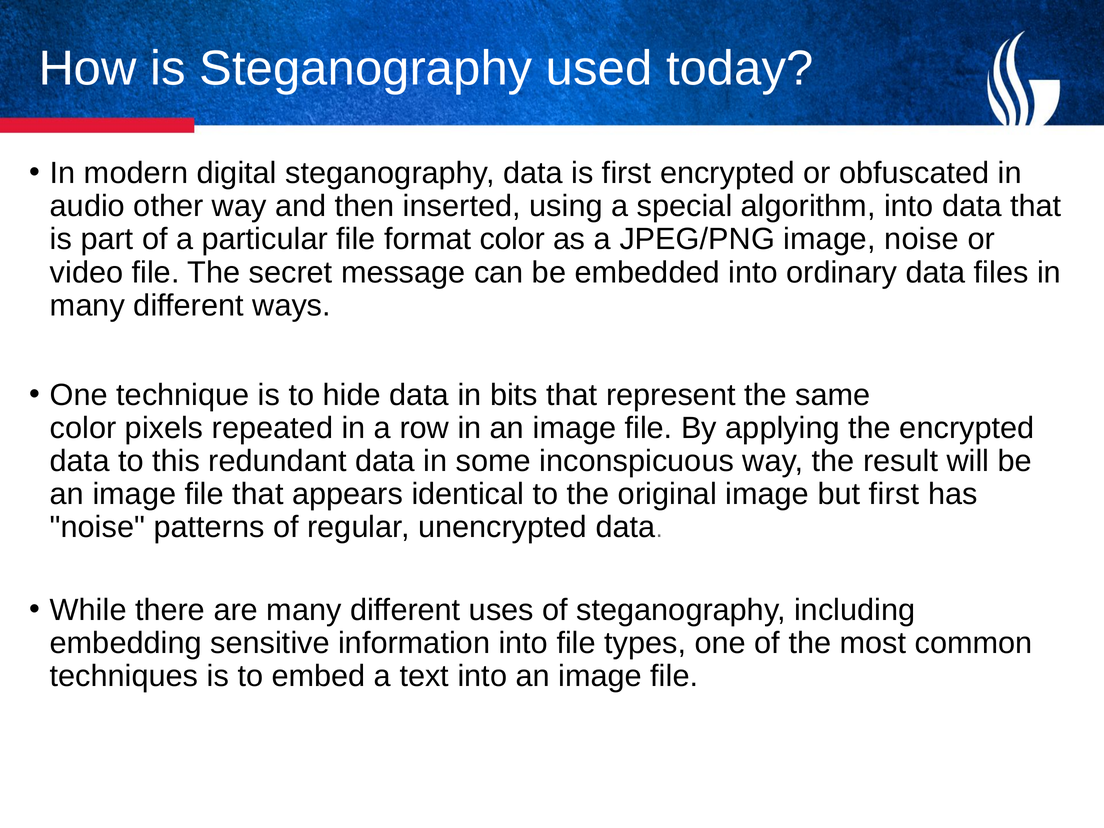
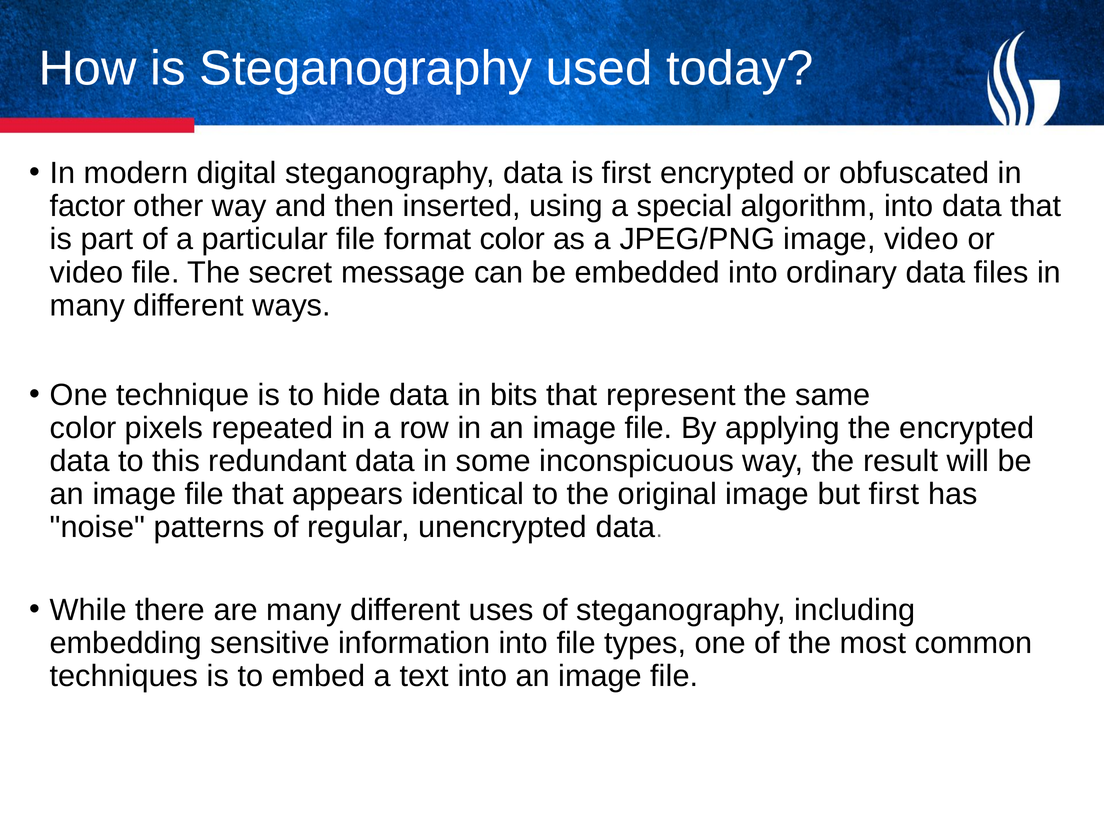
audio: audio -> factor (88, 206)
image noise: noise -> video (922, 239)
